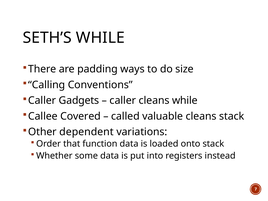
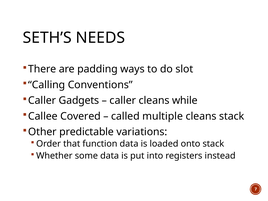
SETH’S WHILE: WHILE -> NEEDS (100, 38)
size: size -> slot (184, 69)
valuable: valuable -> multiple (163, 116)
dependent: dependent -> predictable (87, 132)
